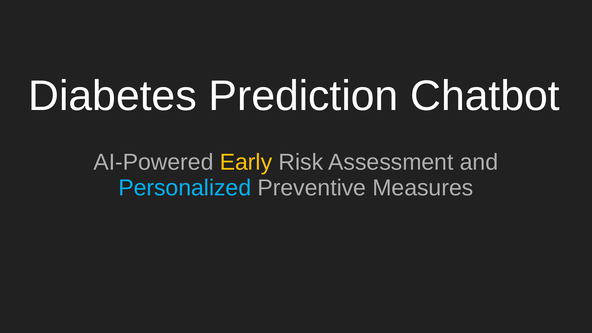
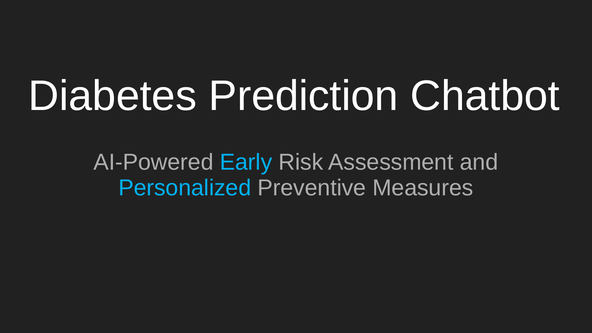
Early colour: yellow -> light blue (246, 162)
